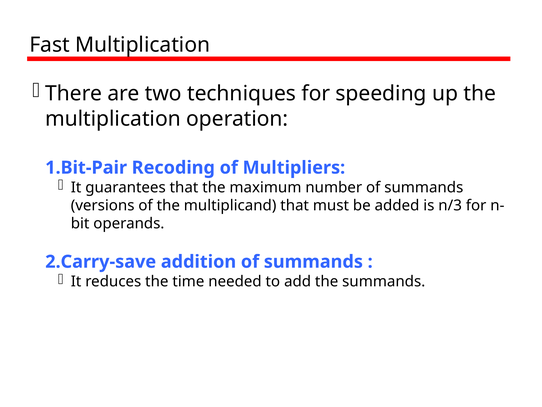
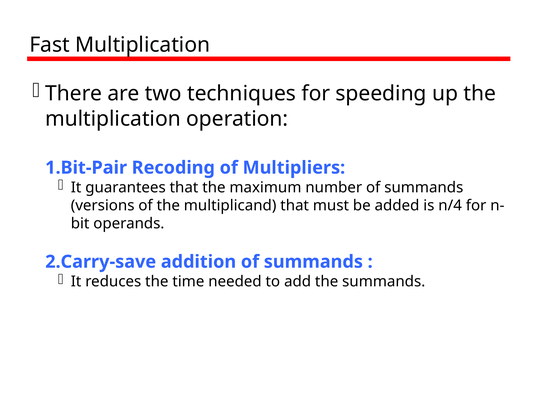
n/3: n/3 -> n/4 (450, 205)
